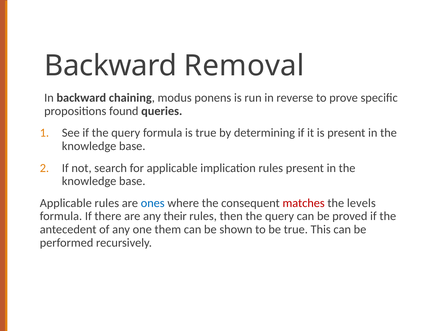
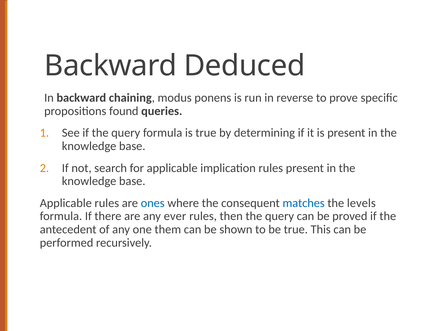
Removal: Removal -> Deduced (245, 66)
matches colour: red -> blue (304, 203)
their: their -> ever (175, 217)
